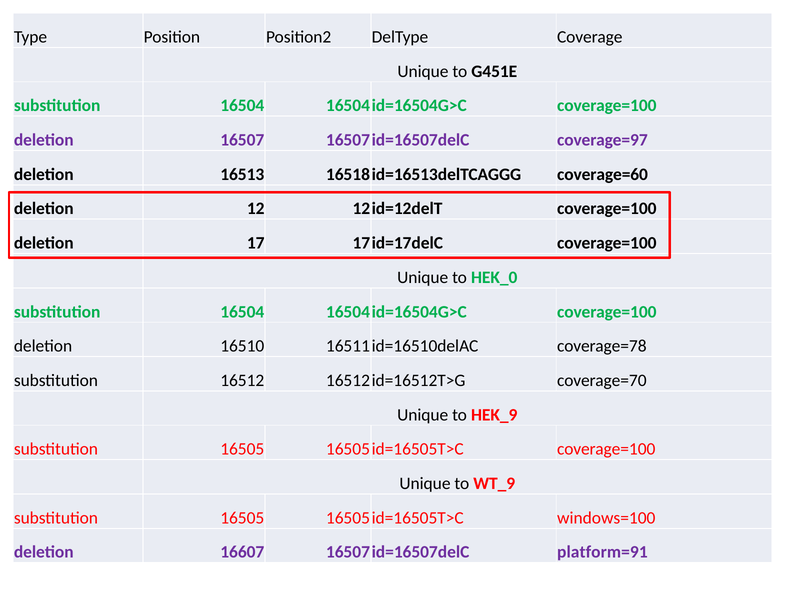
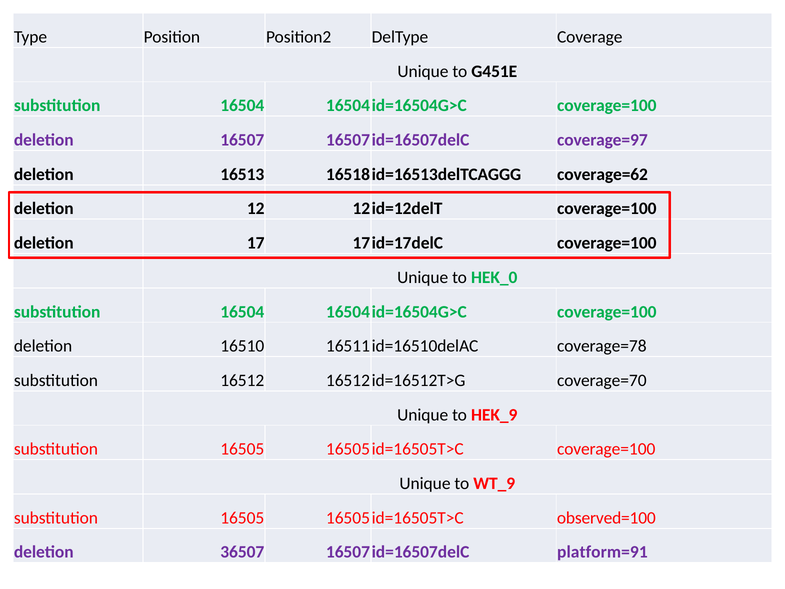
coverage=60: coverage=60 -> coverage=62 (602, 174)
windows=100: windows=100 -> observed=100 (606, 518)
16607: 16607 -> 36507 (242, 552)
